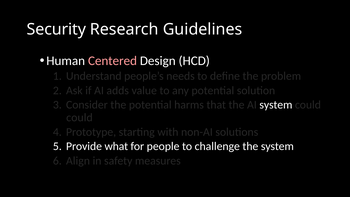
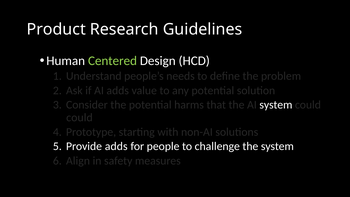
Security: Security -> Product (56, 29)
Centered colour: pink -> light green (112, 61)
Provide what: what -> adds (116, 146)
